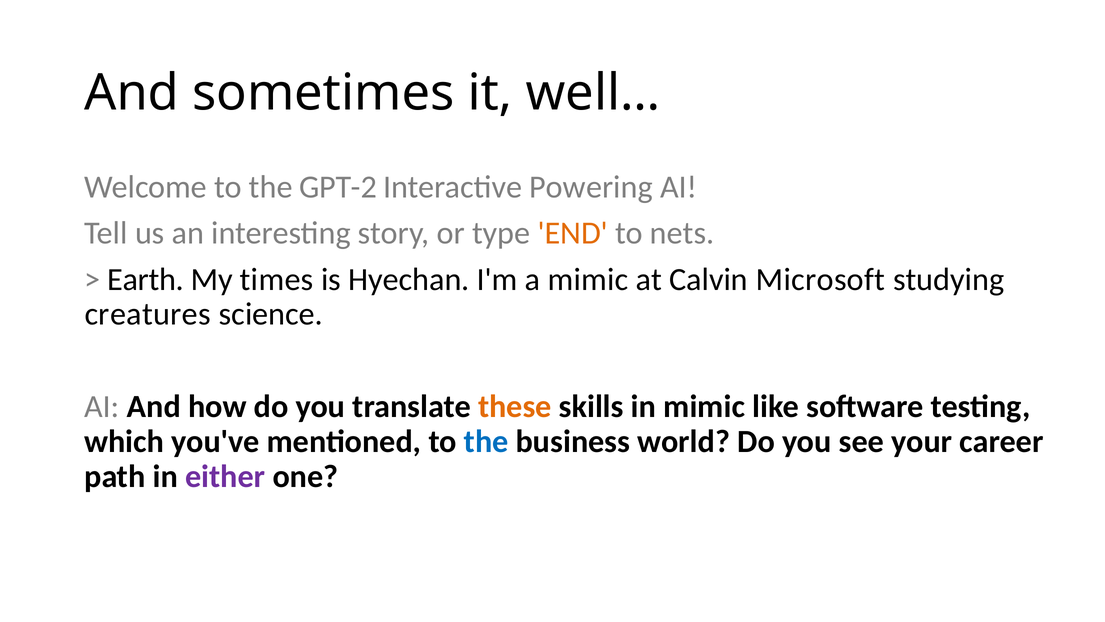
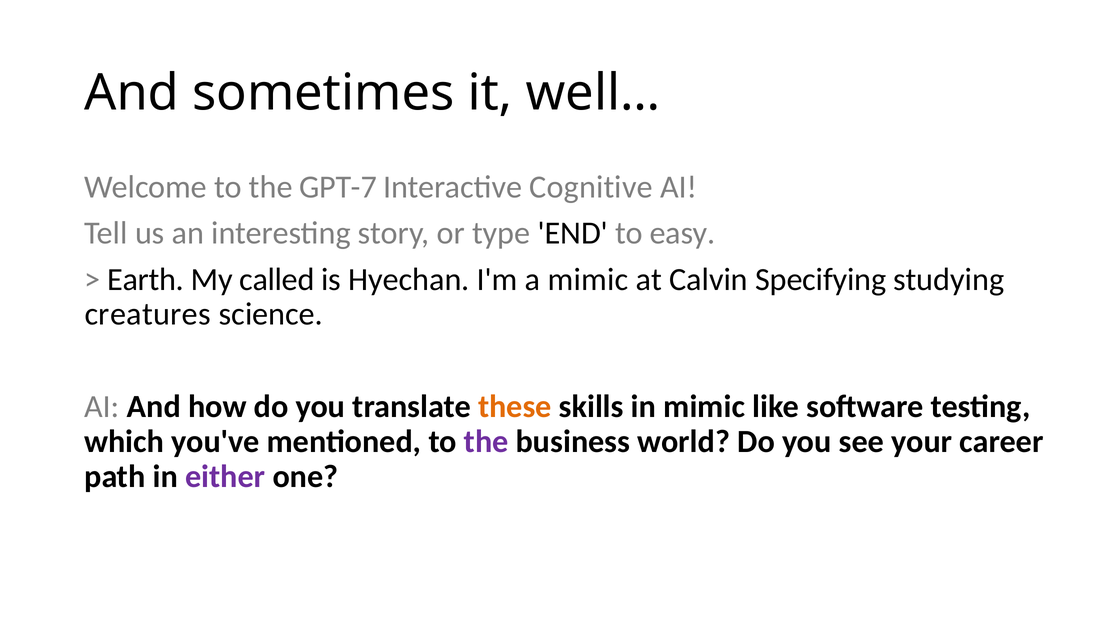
GPT-2: GPT-2 -> GPT-7 (338, 187)
Powering: Powering -> Cognitive (591, 187)
END colour: orange -> black (573, 233)
nets: nets -> easy (682, 233)
times: times -> called (277, 279)
Microsoft: Microsoft -> Specifying (821, 279)
the colour: blue -> purple (486, 441)
